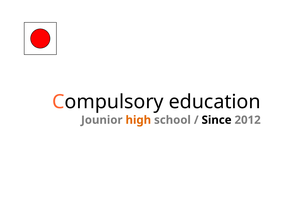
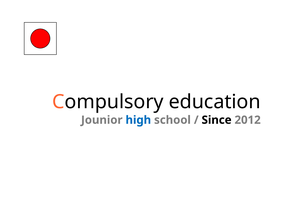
high colour: orange -> blue (138, 120)
